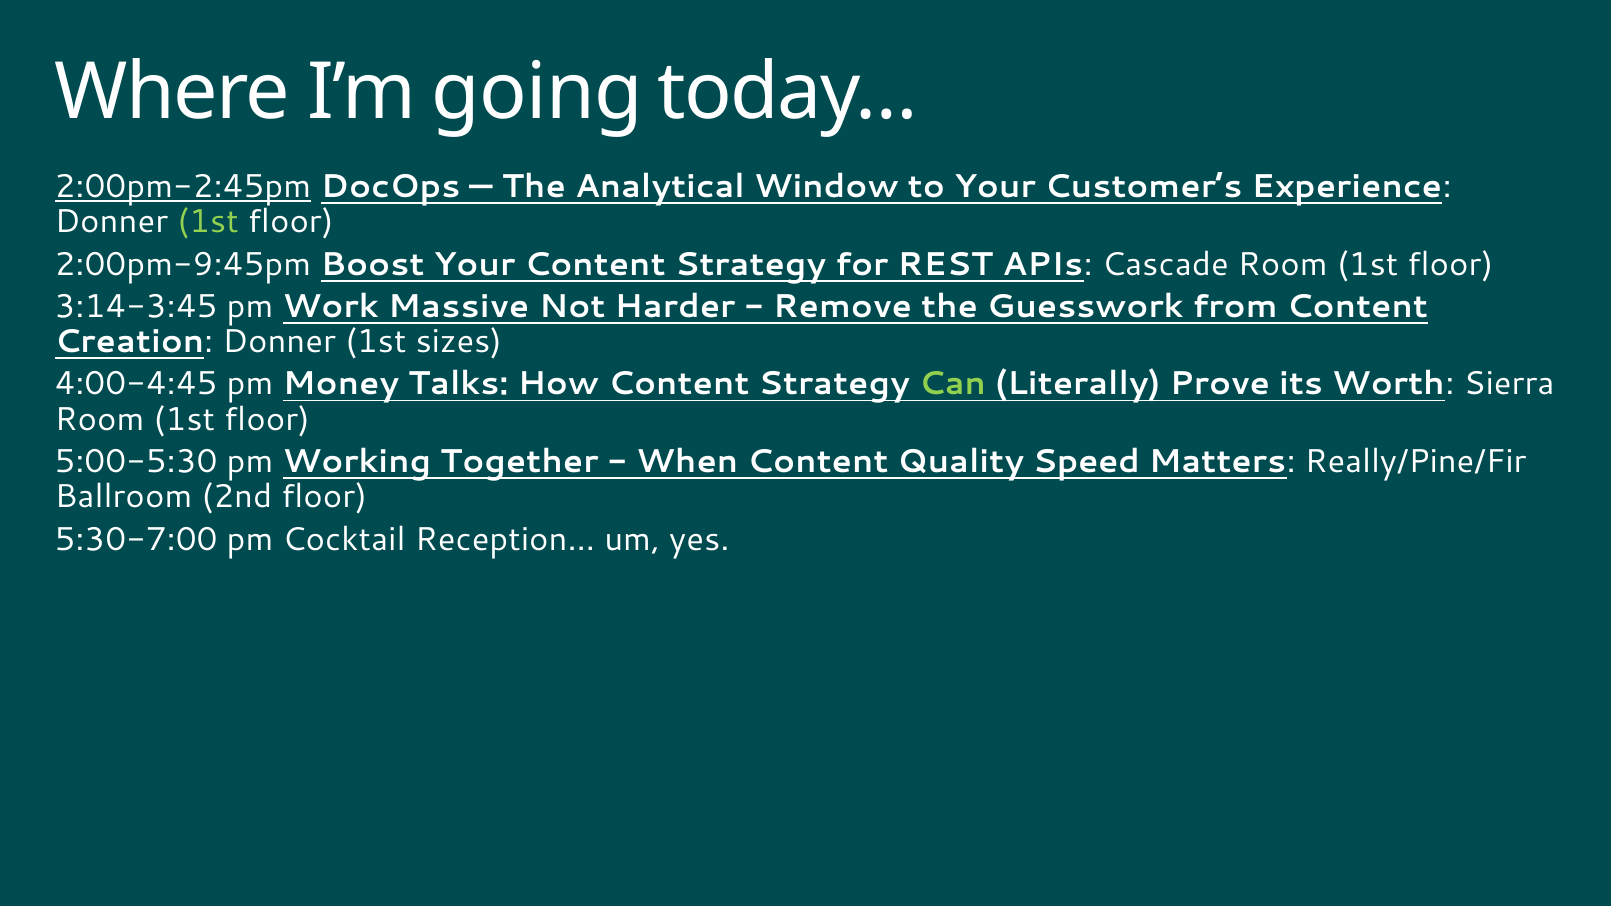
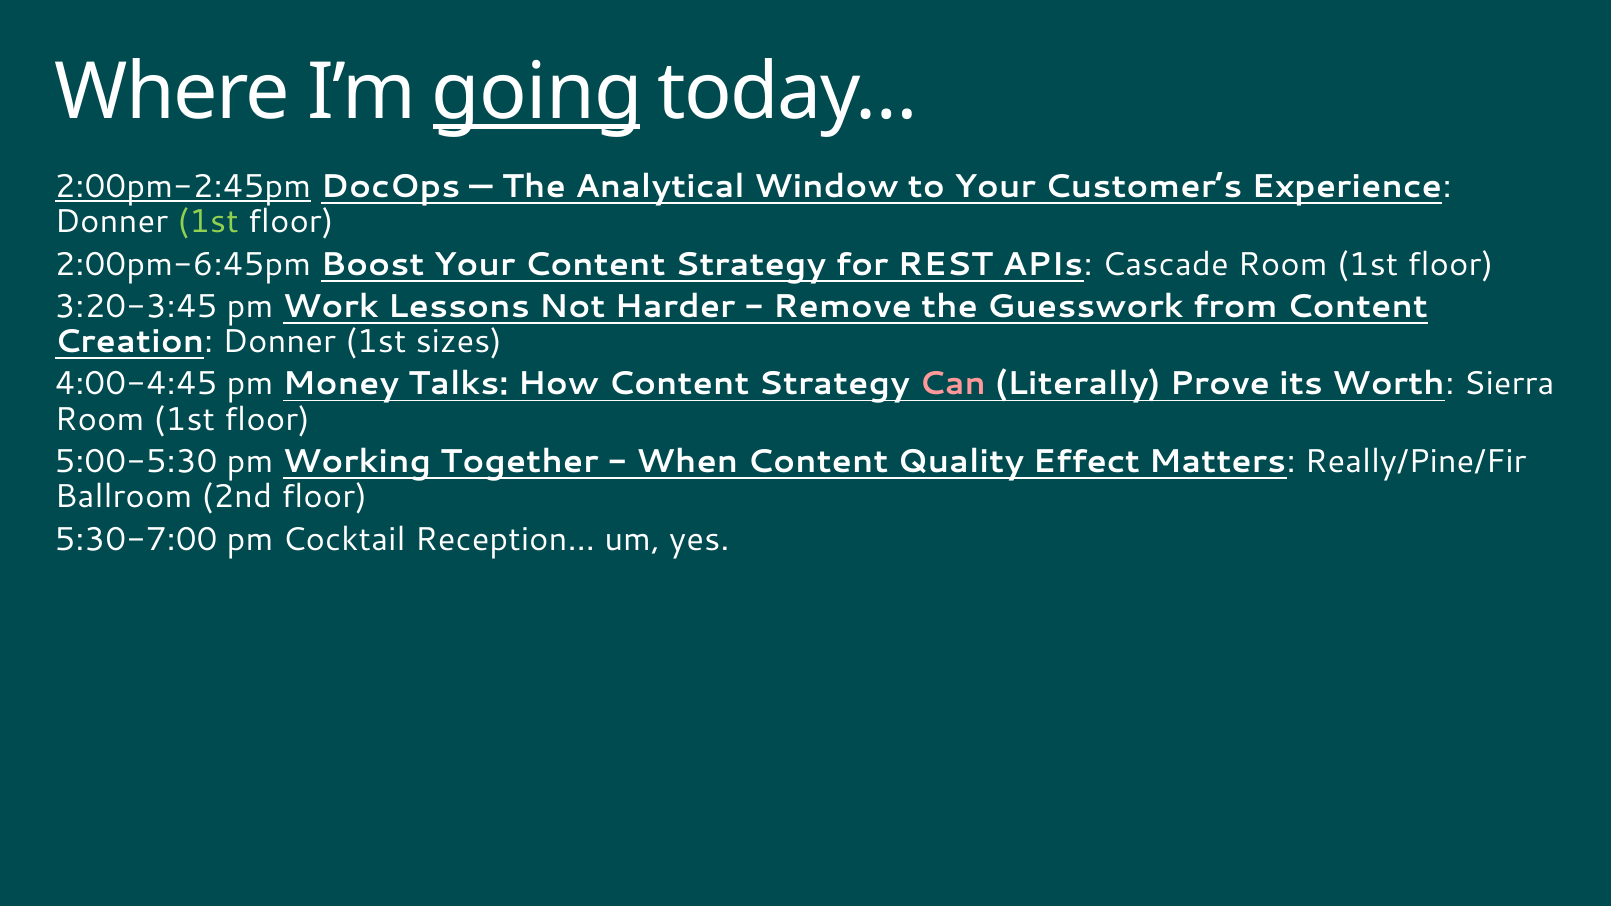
going underline: none -> present (537, 92)
2:00pm-9:45pm: 2:00pm-9:45pm -> 2:00pm-6:45pm (183, 264)
3:14-3:45: 3:14-3:45 -> 3:20-3:45 (136, 306)
Massive: Massive -> Lessons (459, 306)
Can colour: light green -> pink (952, 384)
Speed: Speed -> Effect (1086, 462)
